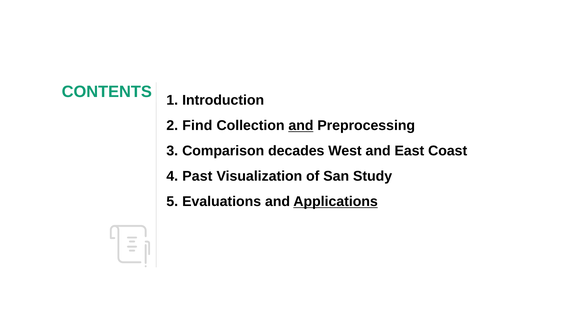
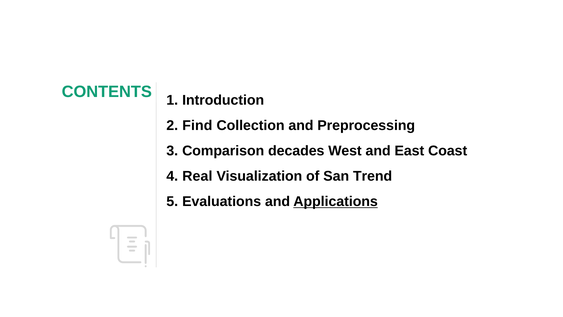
and underline: present -> none (301, 125)
Past: Past -> Real (197, 176)
Study: Study -> Trend (373, 176)
